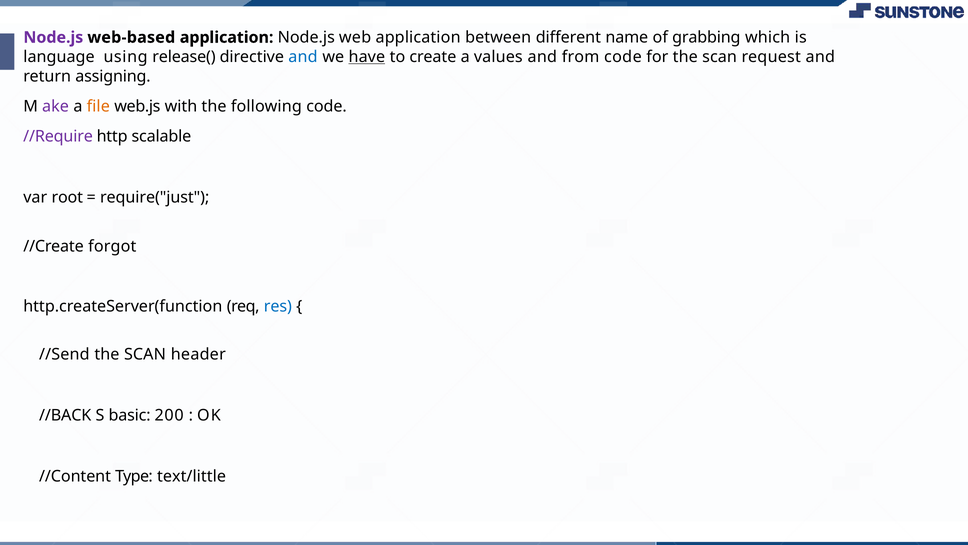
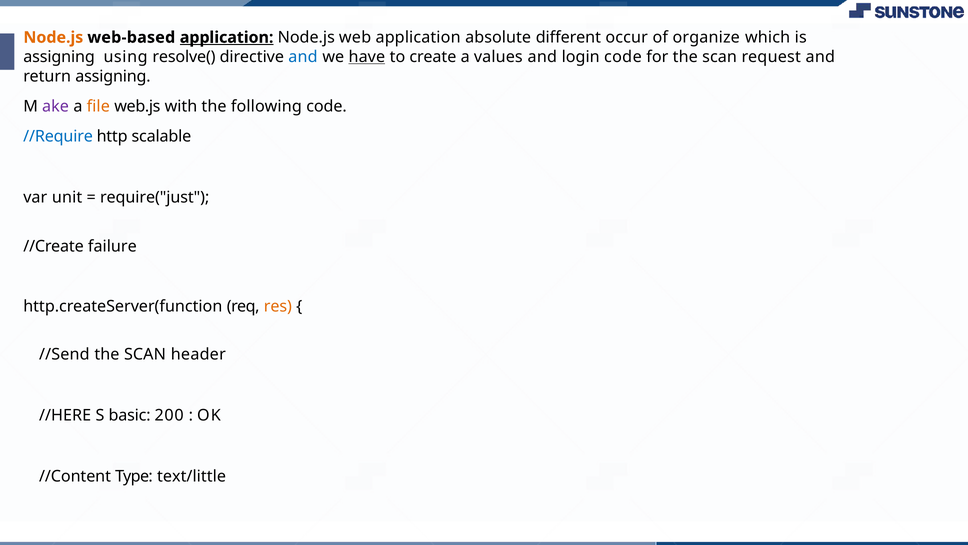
Node.js colour: purple -> orange (53, 37)
application underline: none -> present (227, 37)
between: between -> absolute (498, 37)
name: name -> occur (627, 37)
grabbing: grabbing -> organize (706, 37)
language: language -> assigning (59, 57)
release(: release( -> resolve( (184, 57)
from: from -> login (581, 57)
//Require colour: purple -> blue (58, 136)
root: root -> unit (67, 197)
forgot: forgot -> failure (112, 246)
res colour: blue -> orange (278, 306)
//BACK: //BACK -> //HERE (65, 415)
